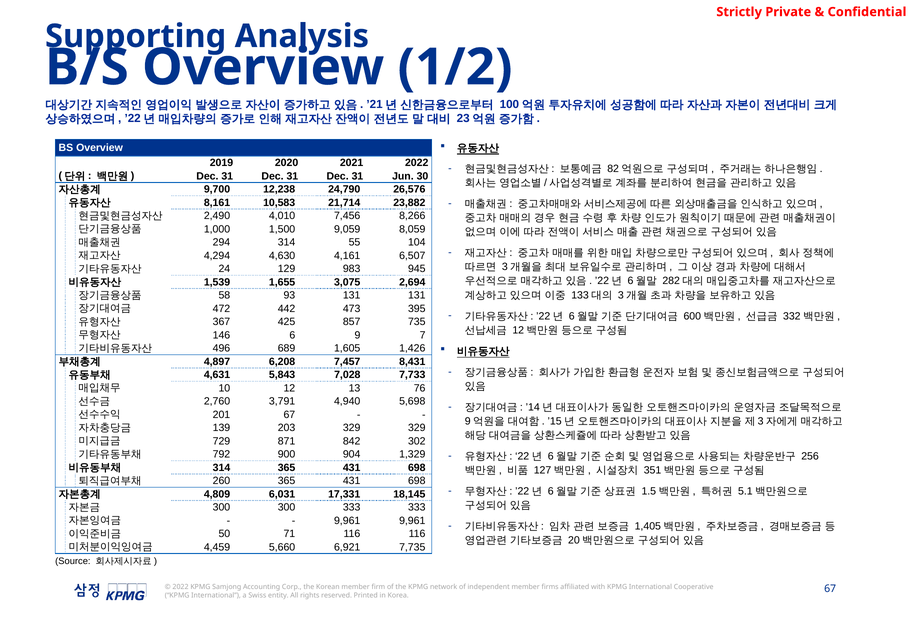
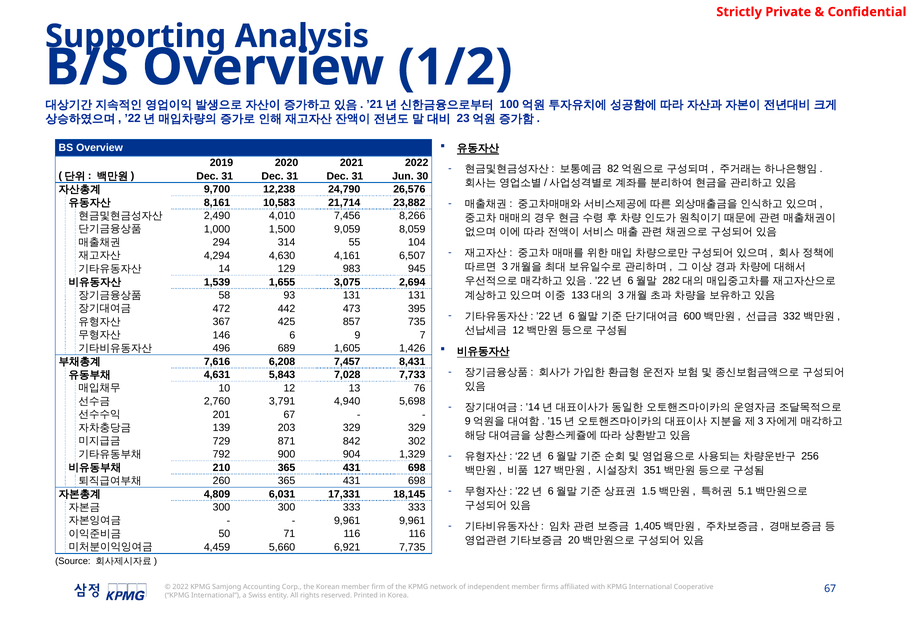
24: 24 -> 14 (224, 269)
4,897: 4,897 -> 7,616 (217, 361)
314: 314 -> 210 (221, 467)
